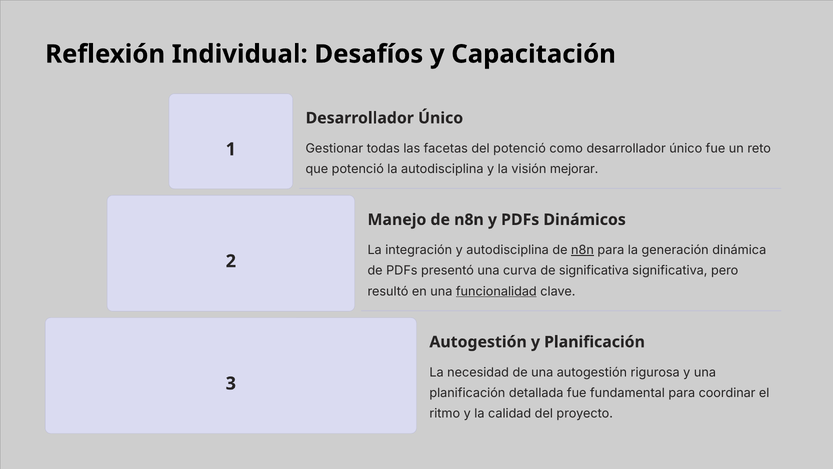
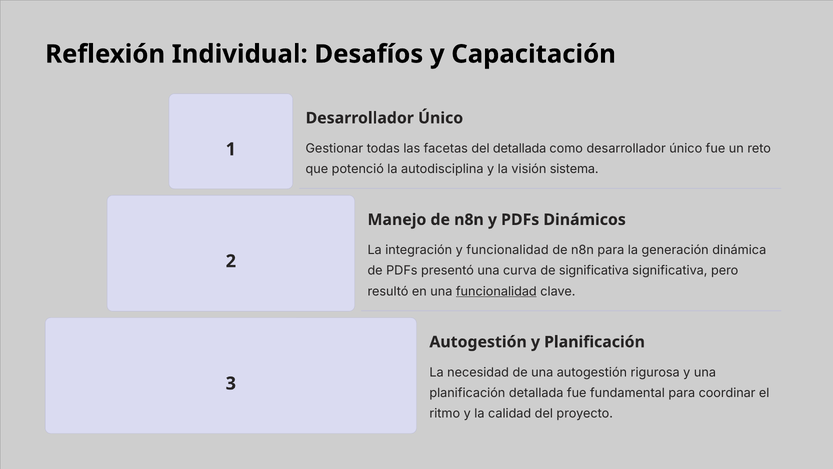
del potenció: potenció -> detallada (520, 148)
mejorar: mejorar -> sistema (574, 169)
y autodisciplina: autodisciplina -> funcionalidad (508, 250)
n8n underline: present -> none (582, 250)
